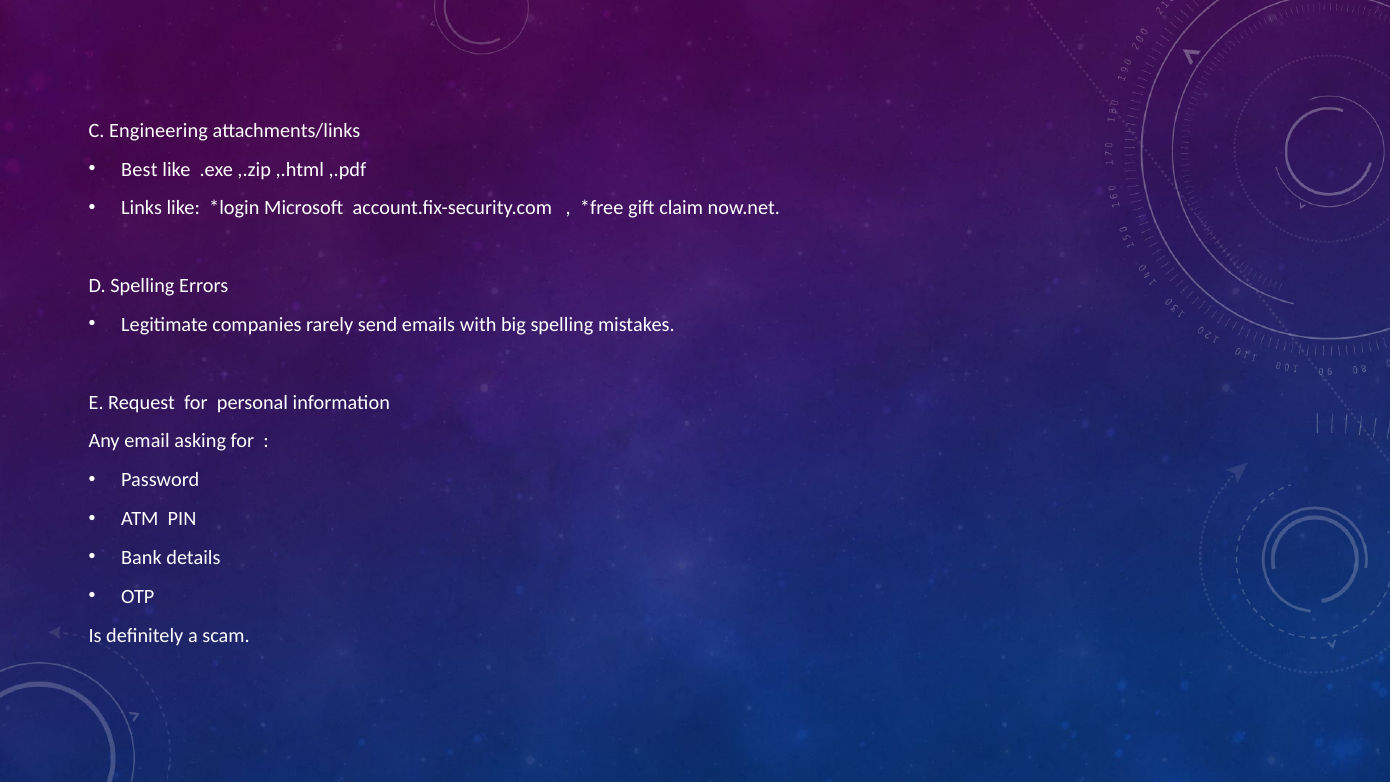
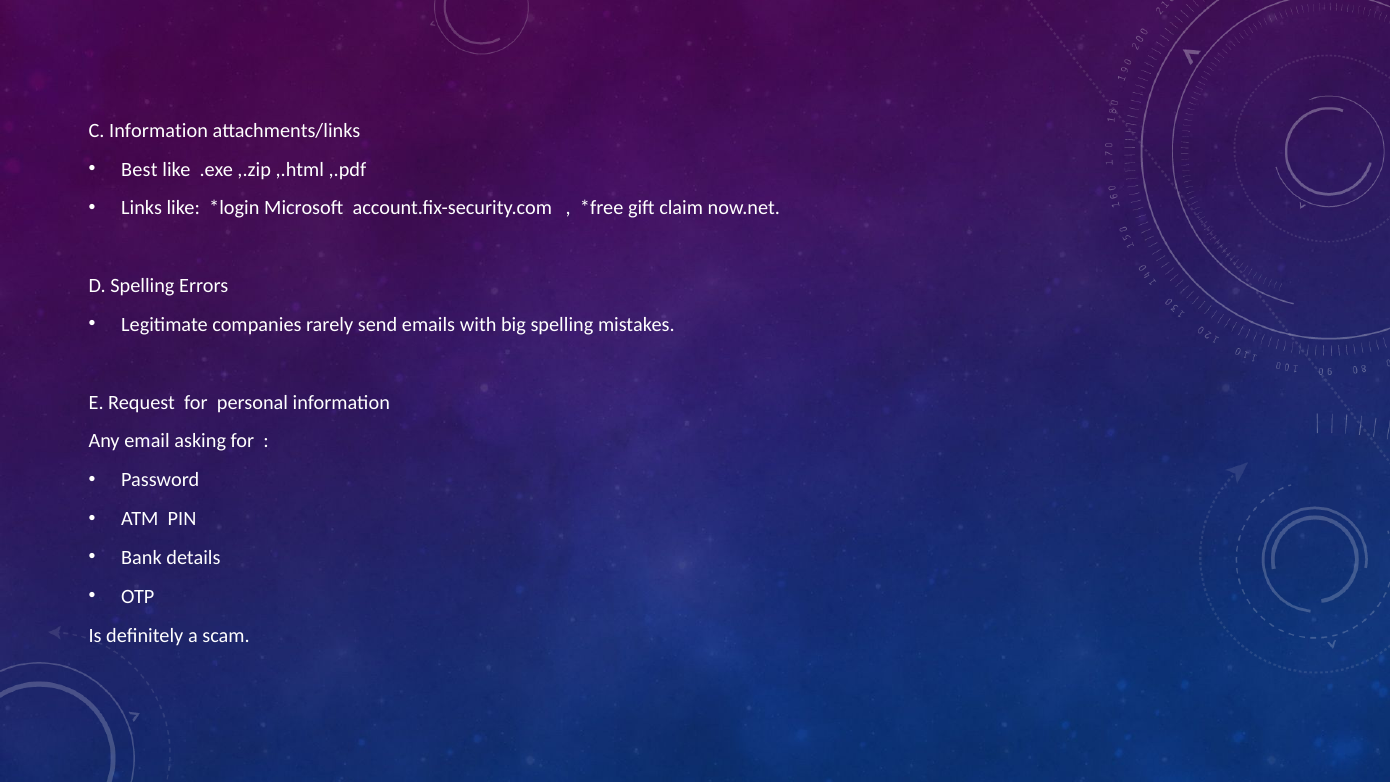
C Engineering: Engineering -> Information (159, 131)
